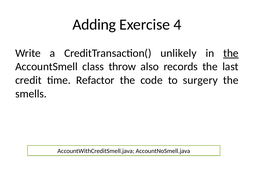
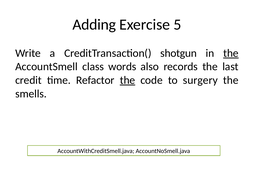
4: 4 -> 5 (177, 25)
unlikely: unlikely -> shotgun (179, 53)
throw: throw -> words (122, 67)
the underline: none -> present (128, 80)
